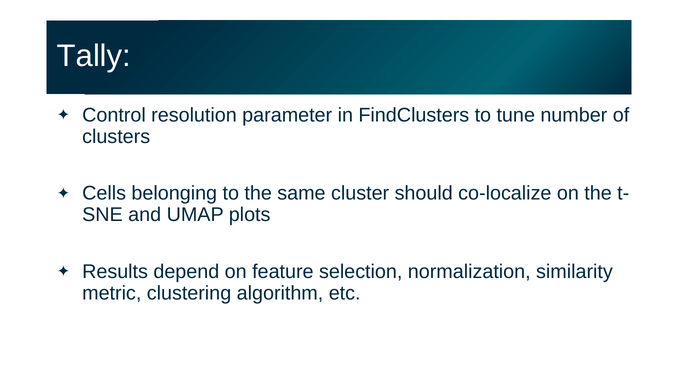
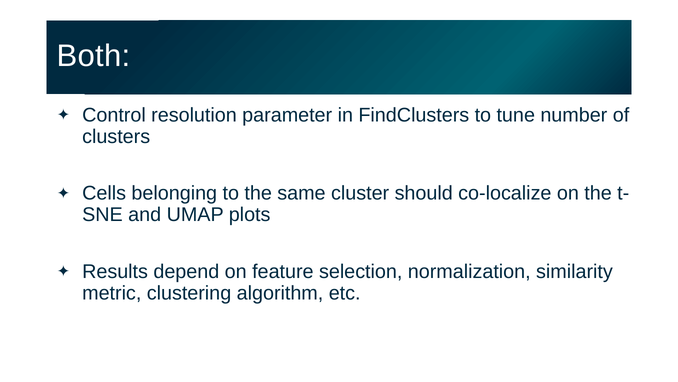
Tally: Tally -> Both (94, 56)
